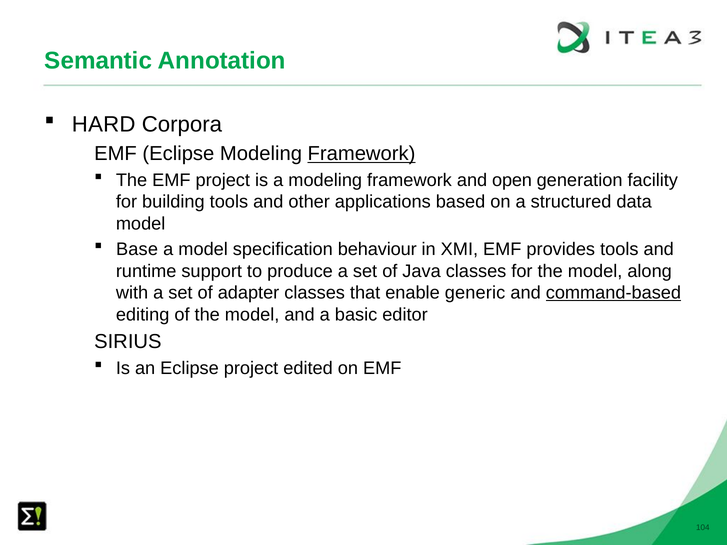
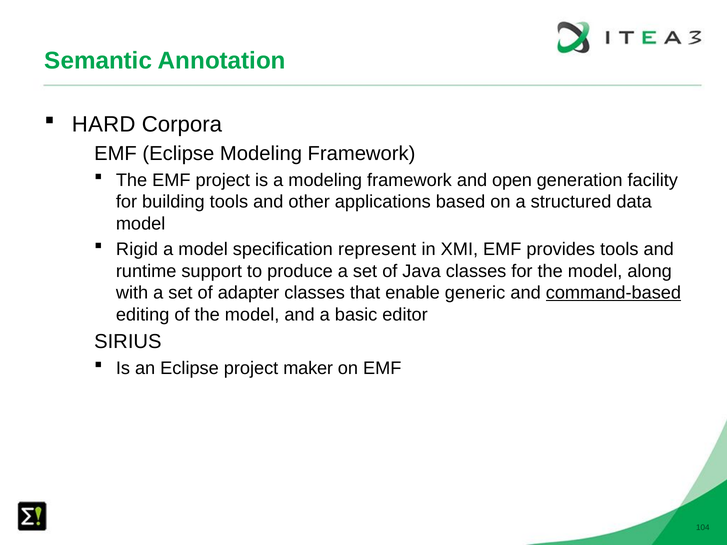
Framework underline: present -> none (362, 154)
Base: Base -> Rigid (137, 249)
behaviour: behaviour -> represent (377, 249)
edited: edited -> maker (308, 368)
